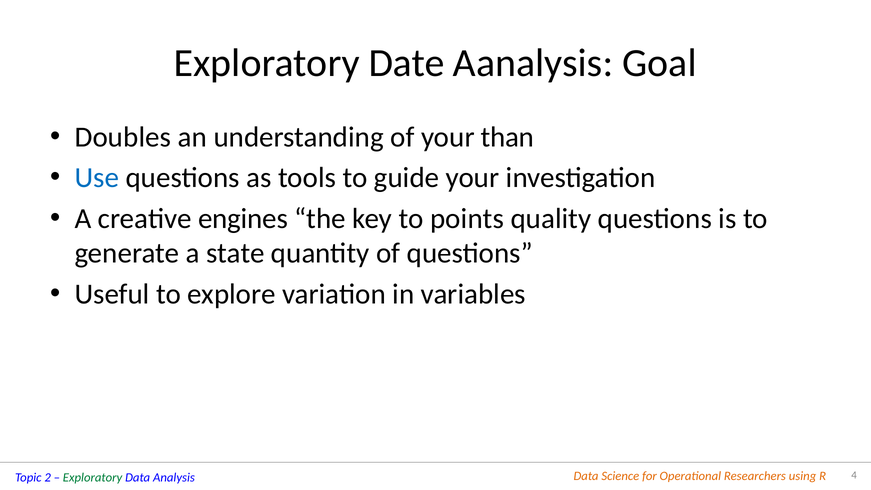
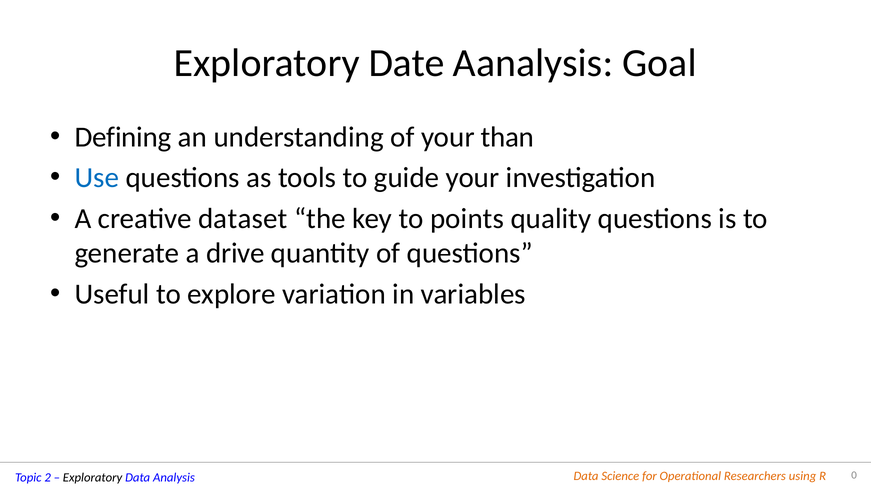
Doubles: Doubles -> Defining (123, 137)
engines: engines -> dataset (243, 218)
state: state -> drive (235, 253)
Exploratory colour: green -> black (93, 478)
4: 4 -> 0 (854, 475)
